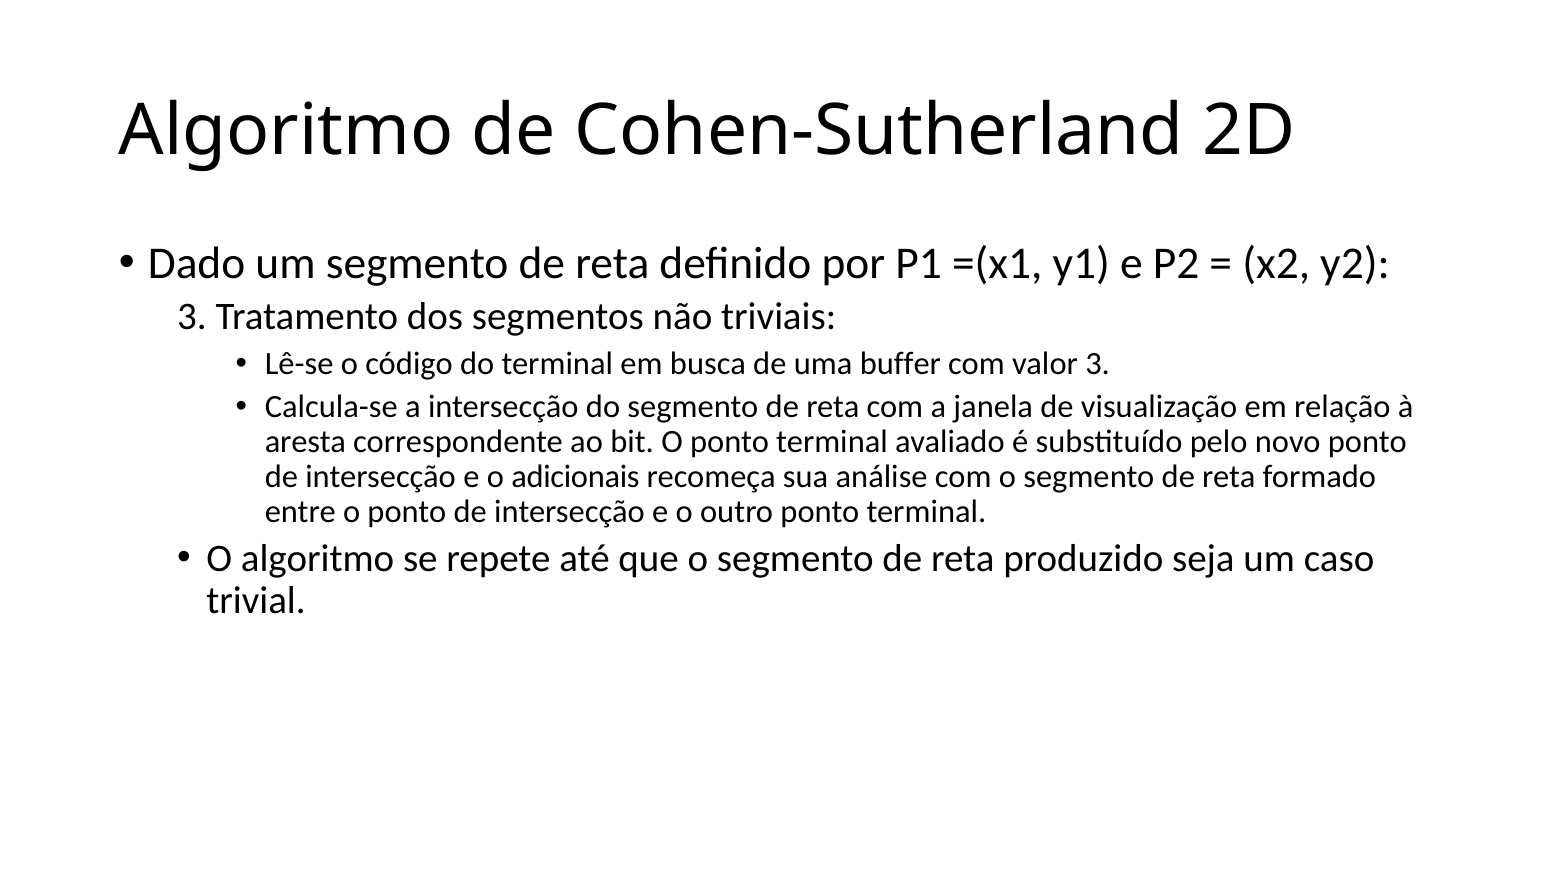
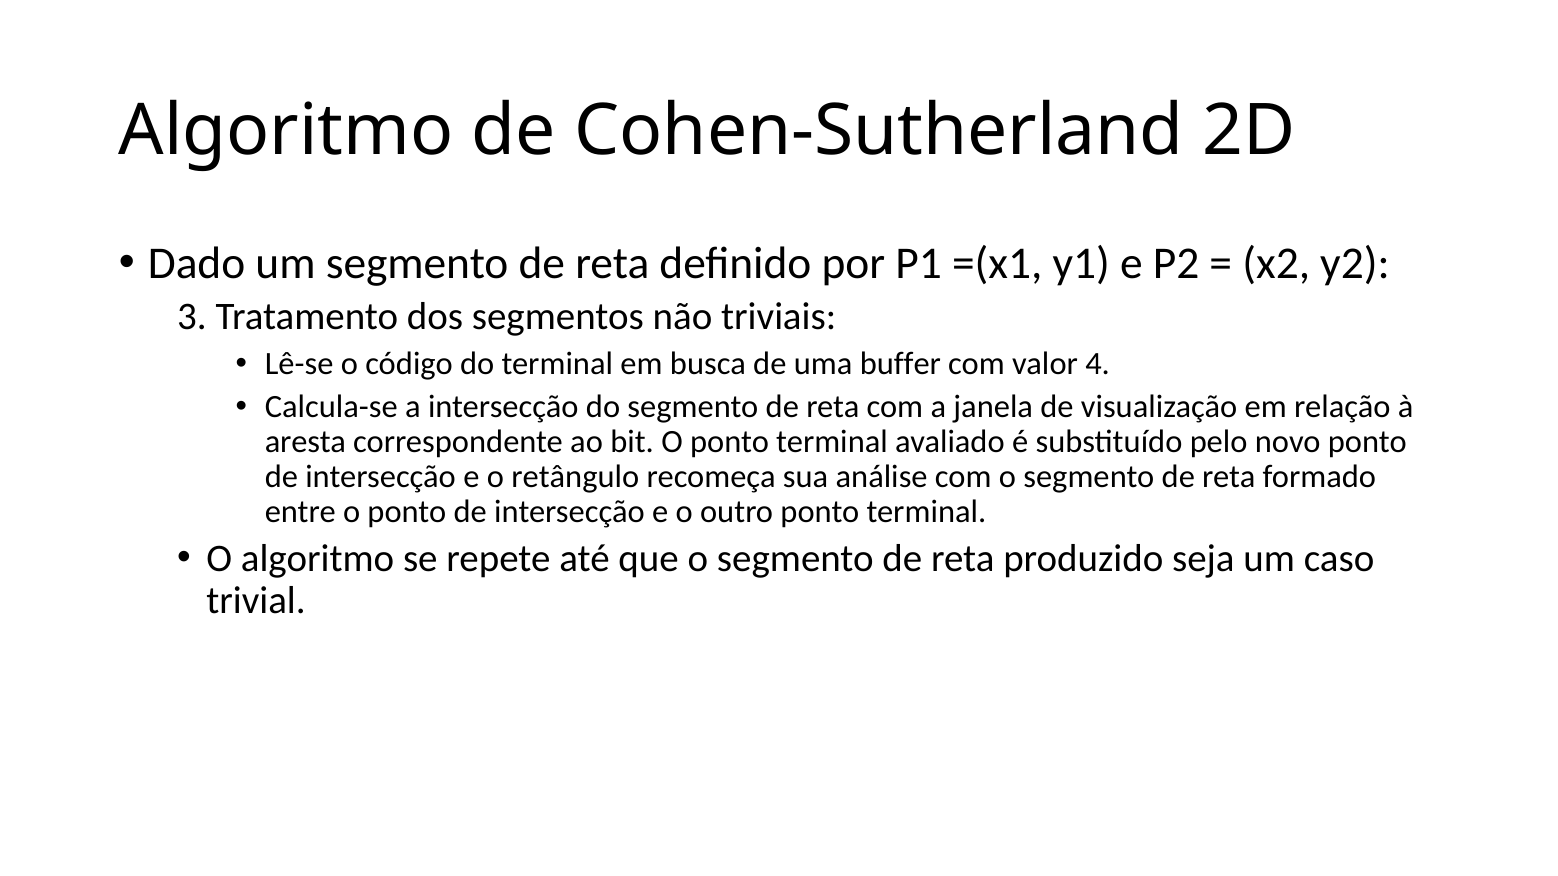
valor 3: 3 -> 4 (1098, 364)
adicionais: adicionais -> retângulo (575, 477)
